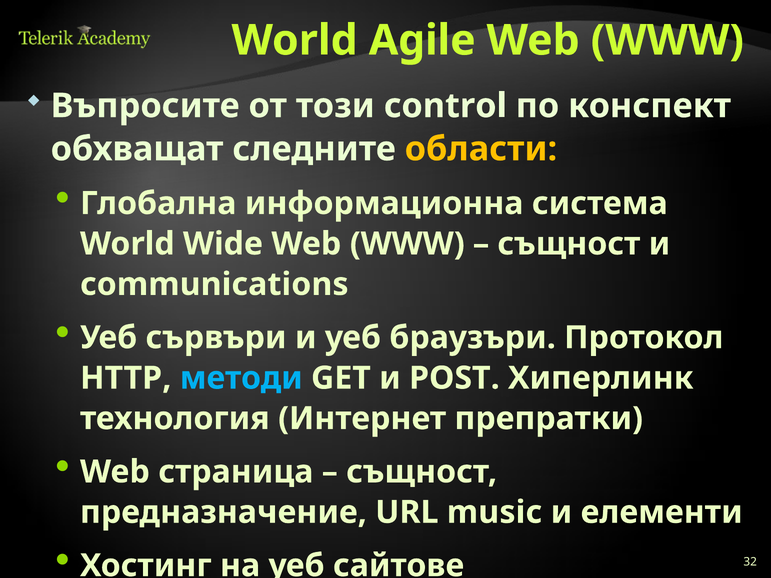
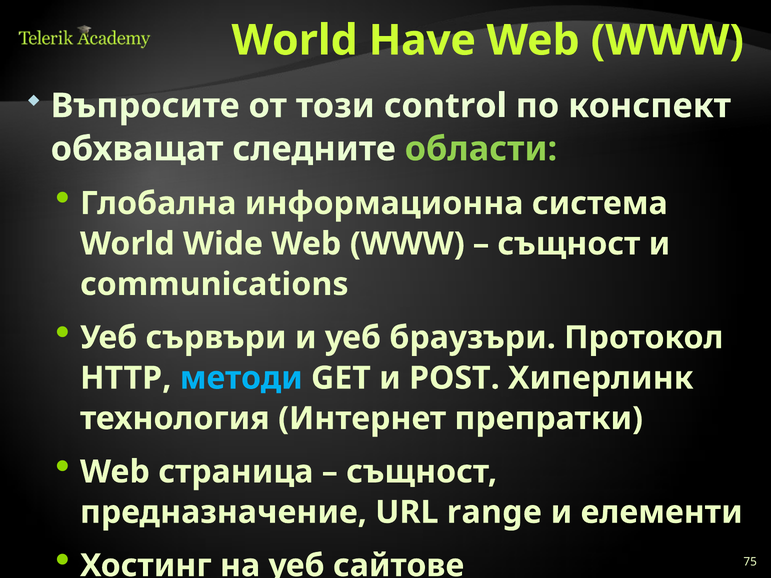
Agile: Agile -> Have (422, 40)
области colour: yellow -> light green (481, 149)
music: music -> range (494, 512)
32: 32 -> 75 (750, 562)
